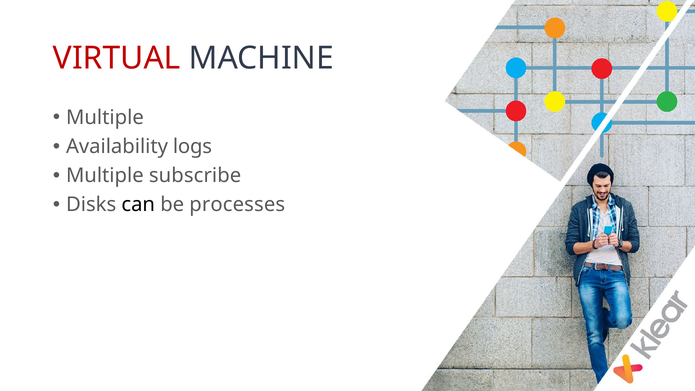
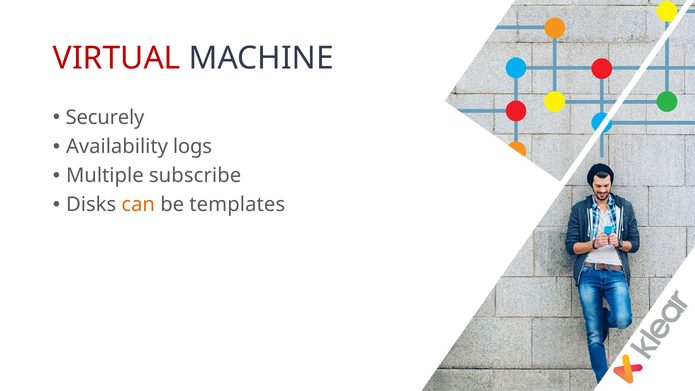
Multiple: Multiple -> Securely (105, 117)
can colour: black -> orange (138, 205)
processes: processes -> templates (237, 205)
